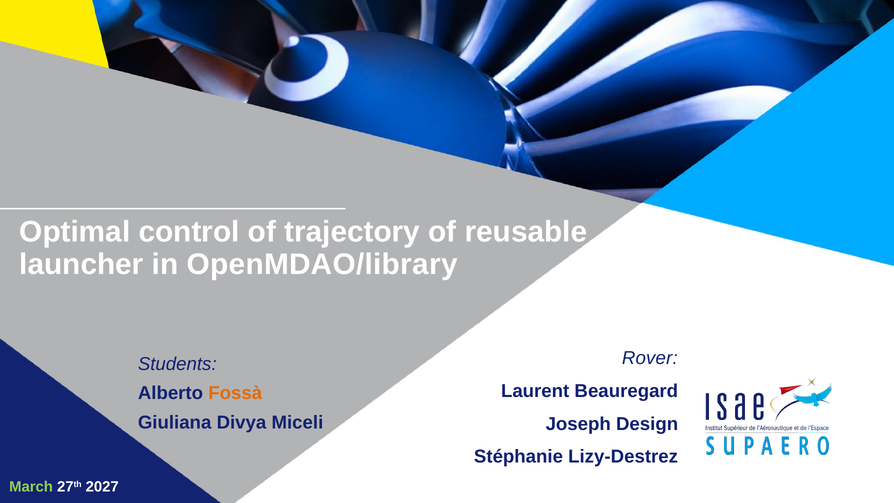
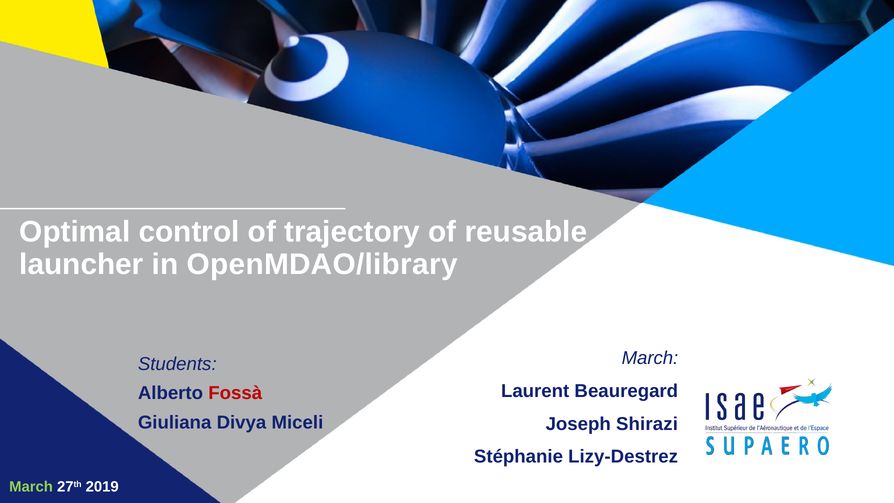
Rover: Rover -> March (650, 358)
Fossà colour: orange -> red (235, 393)
Design: Design -> Shirazi (647, 424)
2027: 2027 -> 2019 (102, 487)
